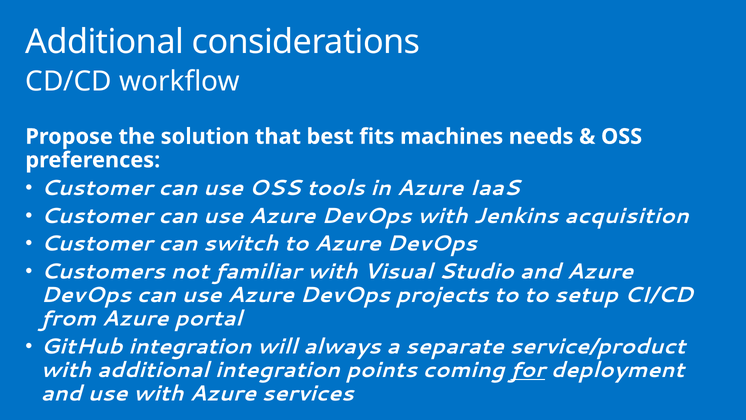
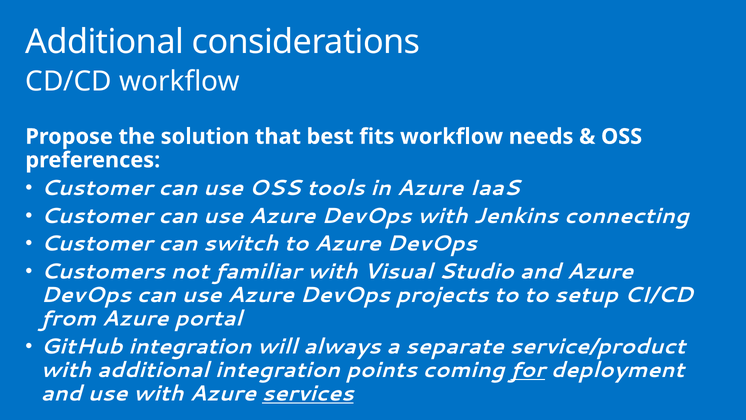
fits machines: machines -> workflow (452, 136)
acquisition: acquisition -> connecting (627, 216)
services underline: none -> present (308, 393)
